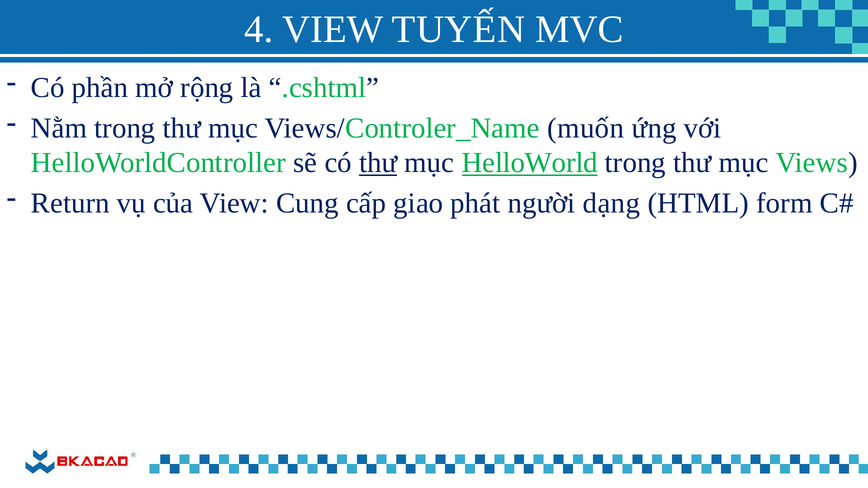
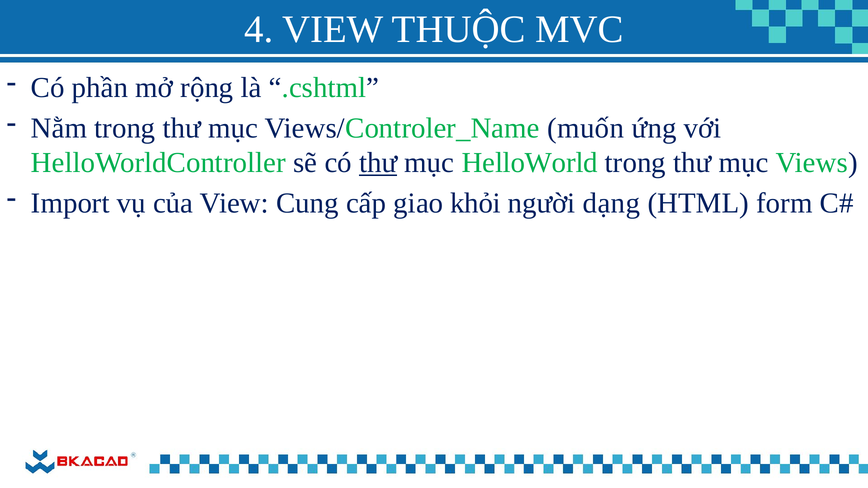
TUYẾN: TUYẾN -> THUỘC (459, 29)
HelloWorld underline: present -> none (530, 163)
Return: Return -> Import (70, 204)
phát: phát -> khỏi (476, 204)
